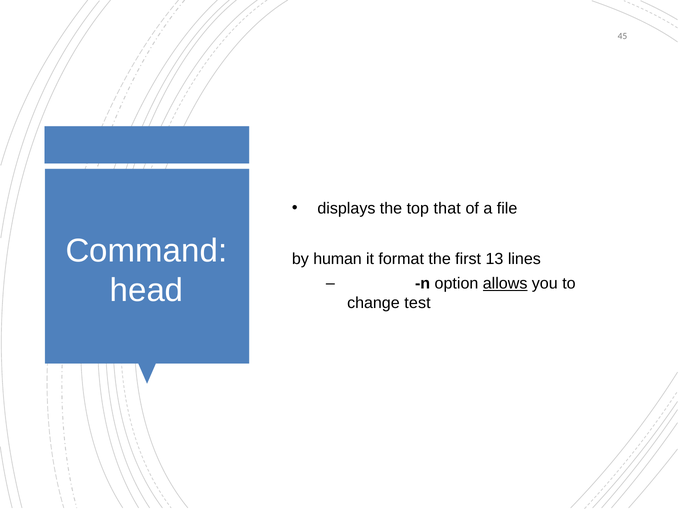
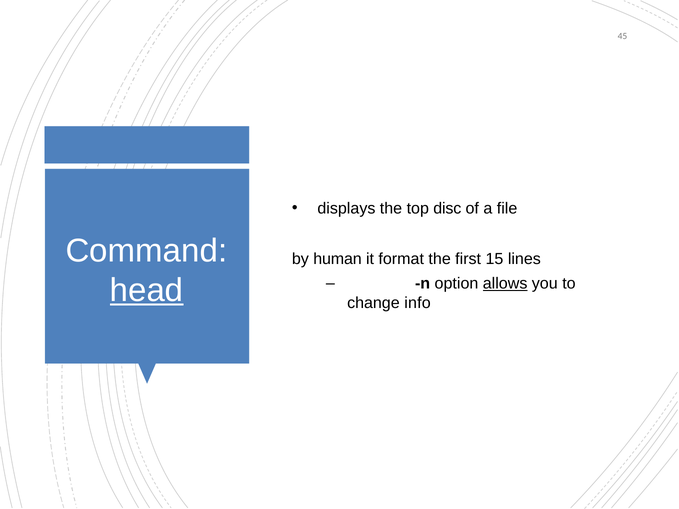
that: that -> disc (447, 209)
13: 13 -> 15 (494, 259)
head underline: none -> present (147, 291)
test: test -> info (418, 303)
